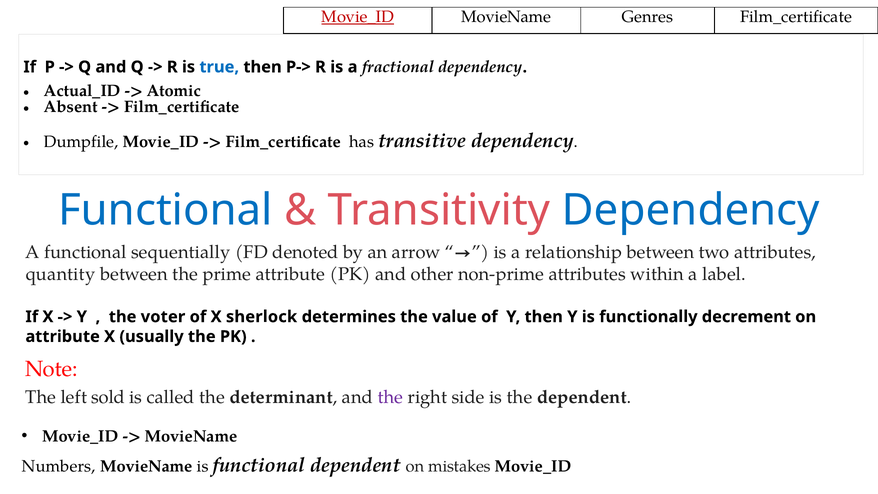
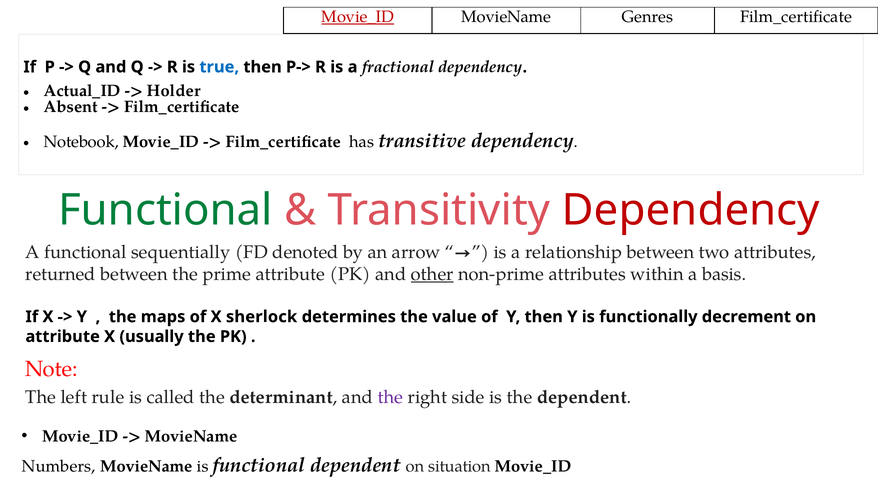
Atomic: Atomic -> Holder (174, 91)
Dumpfile: Dumpfile -> Notebook (81, 142)
Functional colour: blue -> green (165, 210)
Dependency colour: blue -> red (691, 210)
quantity: quantity -> returned (61, 274)
other underline: none -> present (432, 274)
label: label -> basis (724, 274)
voter: voter -> maps (163, 317)
sold: sold -> rule (108, 397)
mistakes: mistakes -> situation (460, 466)
